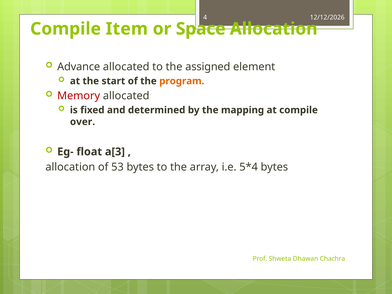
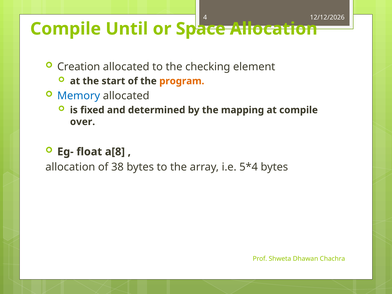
Item: Item -> Until (127, 29)
Advance: Advance -> Creation (79, 67)
assigned: assigned -> checking (208, 67)
Memory colour: red -> blue (79, 96)
a[3: a[3 -> a[8 (115, 152)
53: 53 -> 38 (117, 167)
